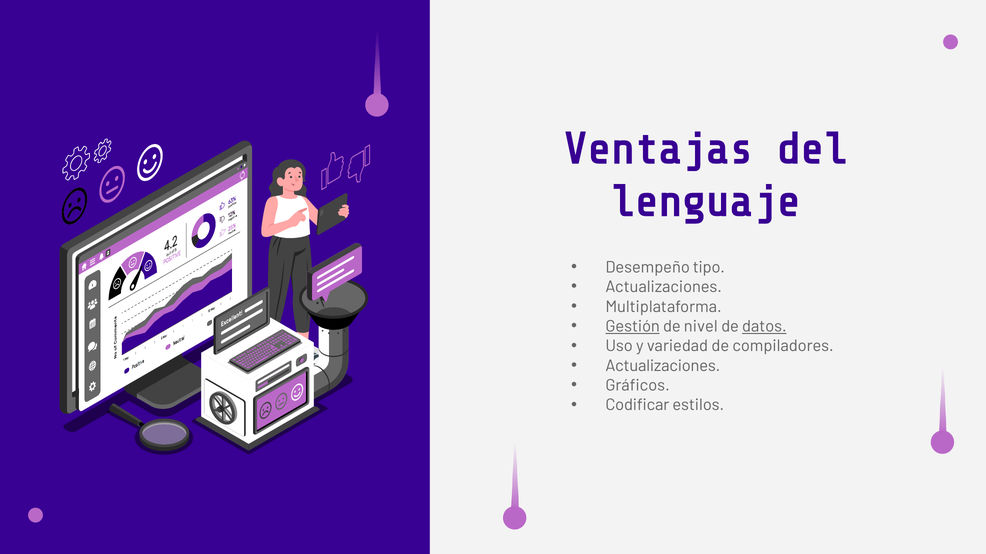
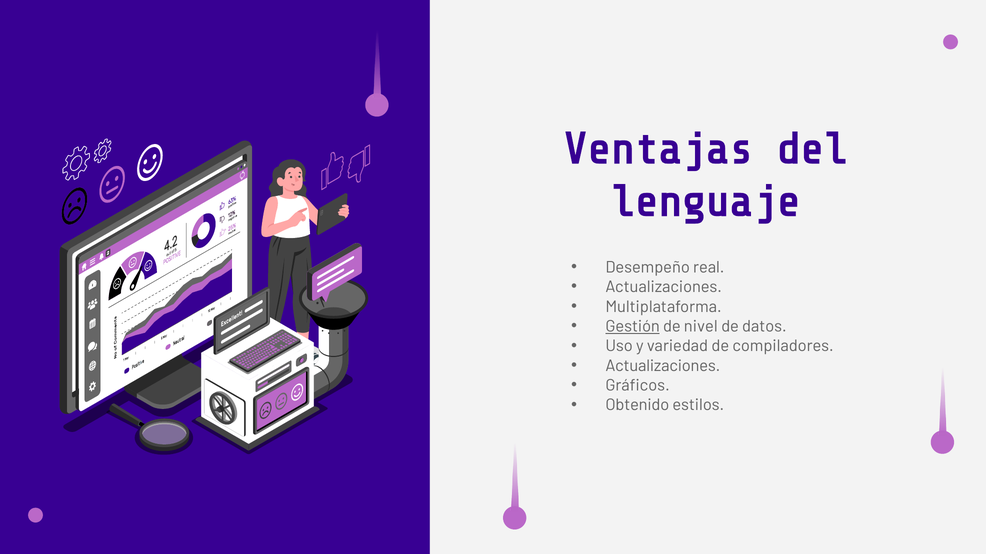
tipo: tipo -> real (709, 268)
datos underline: present -> none (764, 327)
Codificar: Codificar -> Obtenido (637, 406)
